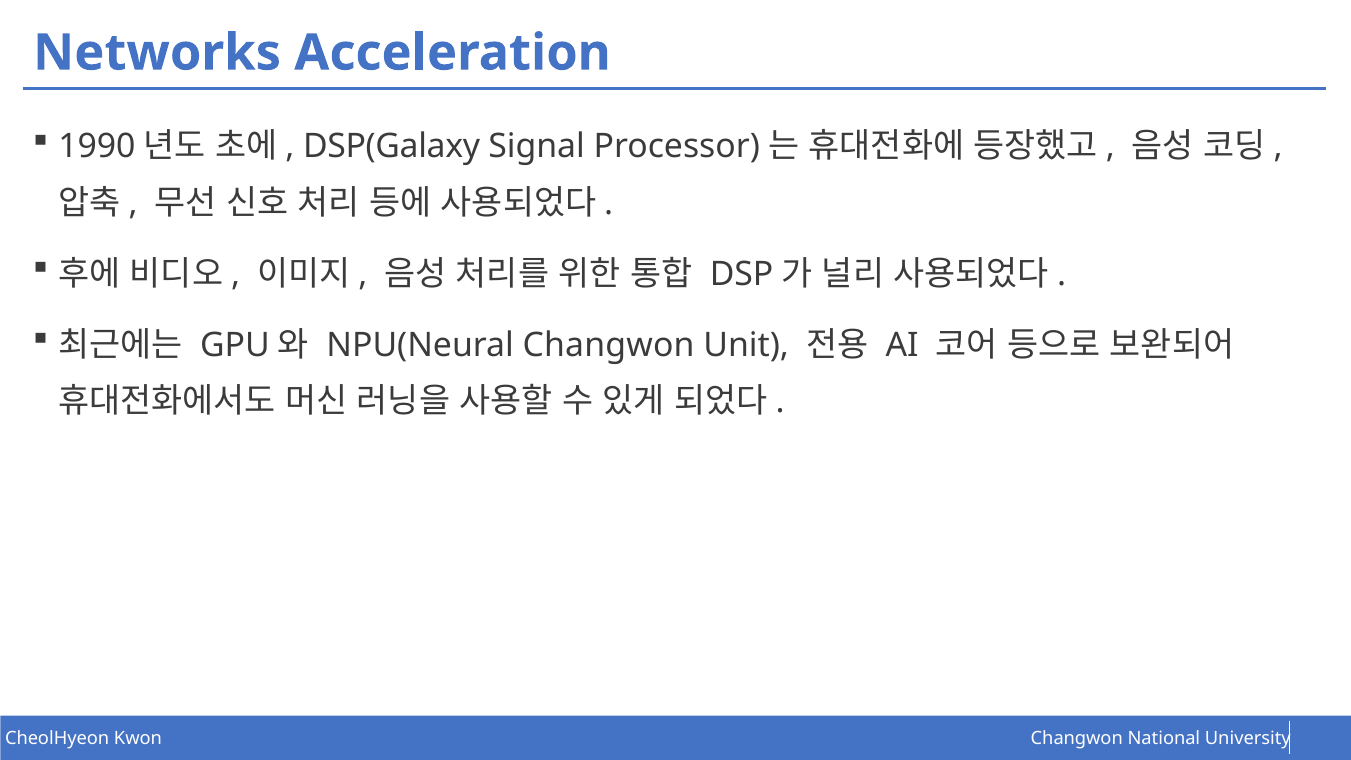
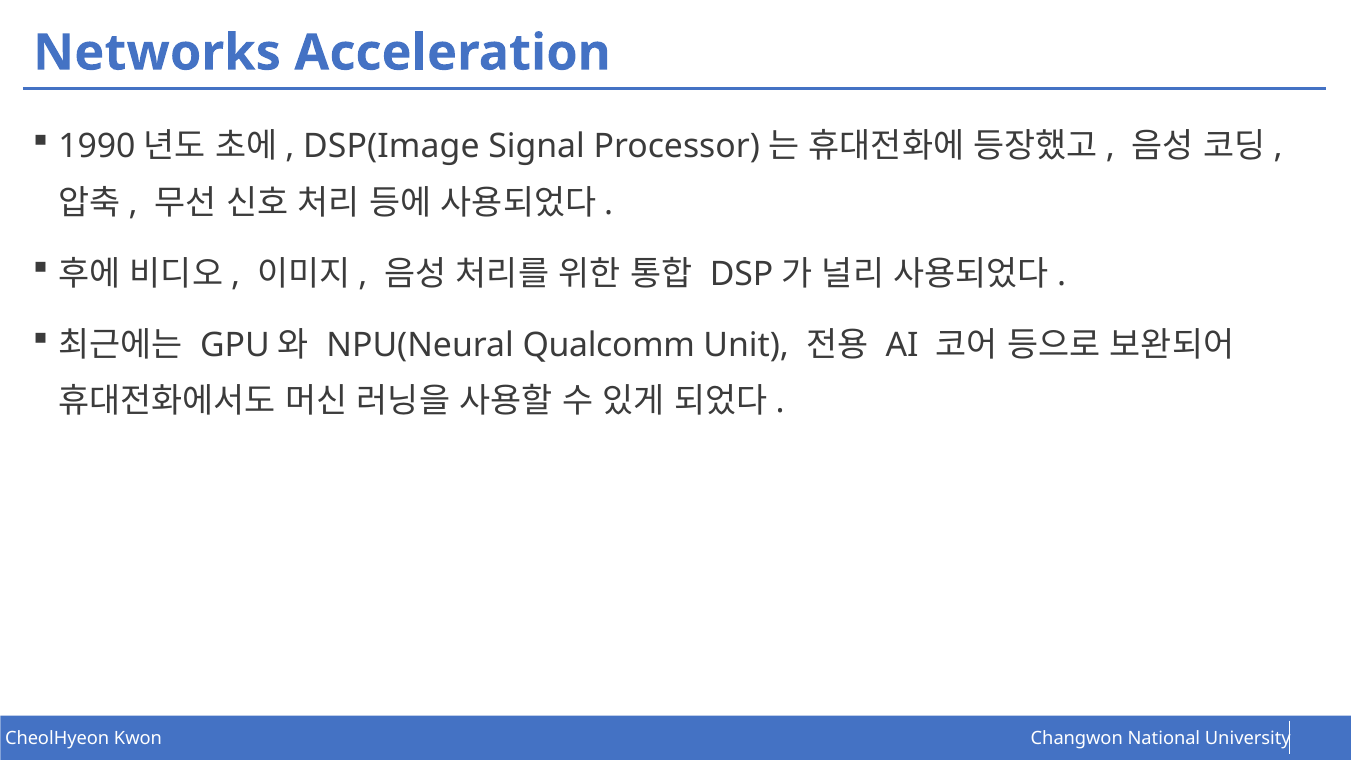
DSP(Galaxy: DSP(Galaxy -> DSP(Image (391, 147)
NPU(Neural Changwon: Changwon -> Qualcomm (609, 345)
